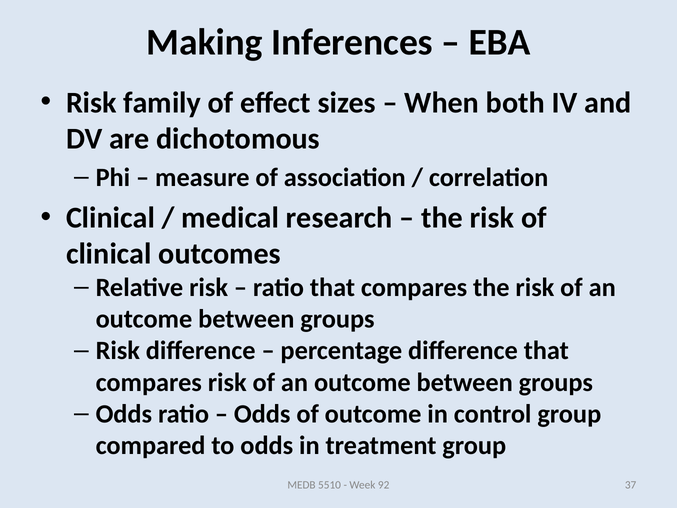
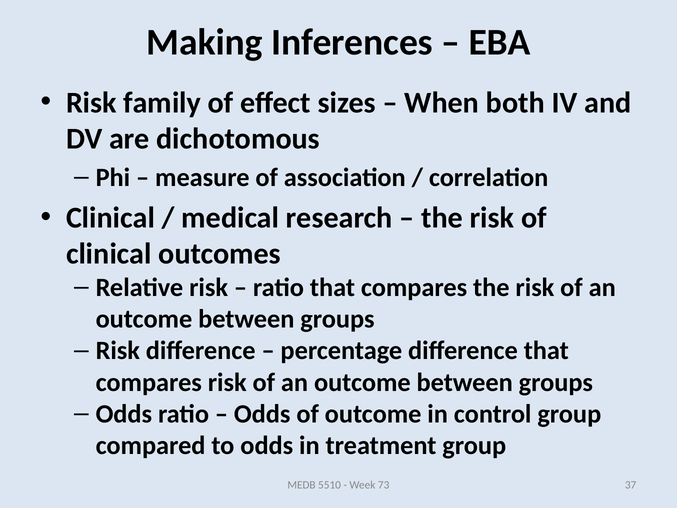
92: 92 -> 73 (384, 485)
